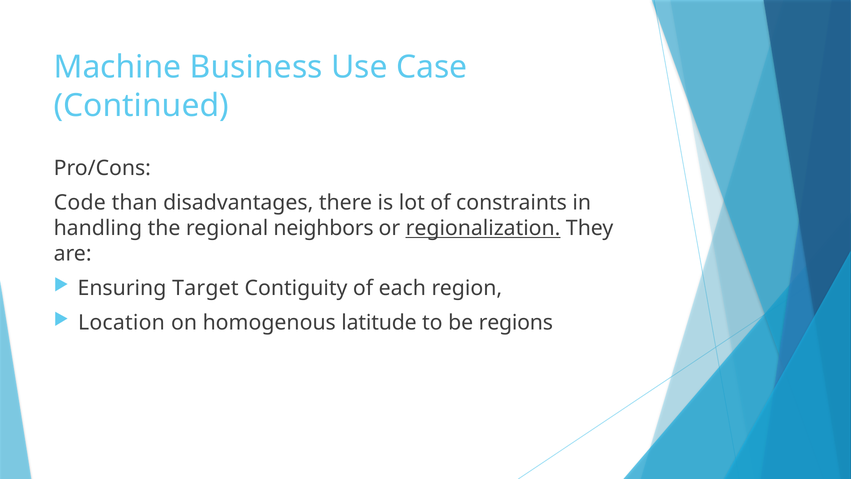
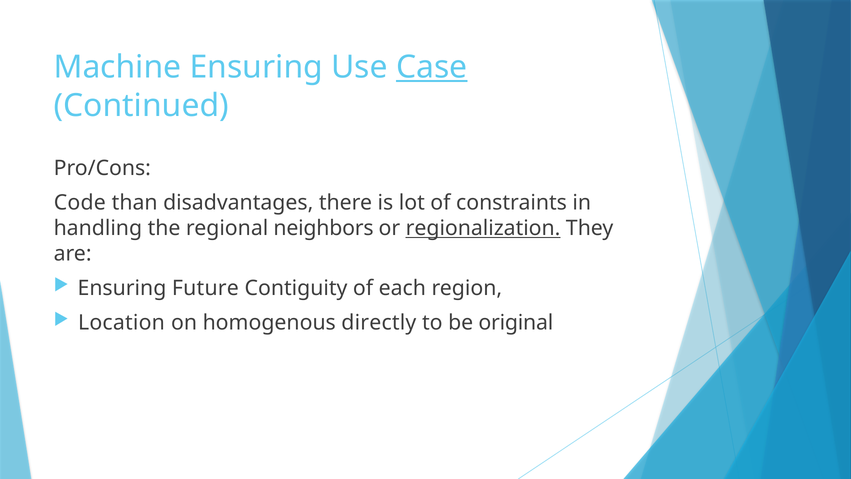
Machine Business: Business -> Ensuring (256, 67)
Case underline: none -> present (432, 67)
Target: Target -> Future (205, 288)
latitude: latitude -> directly (379, 323)
regions: regions -> original (516, 323)
